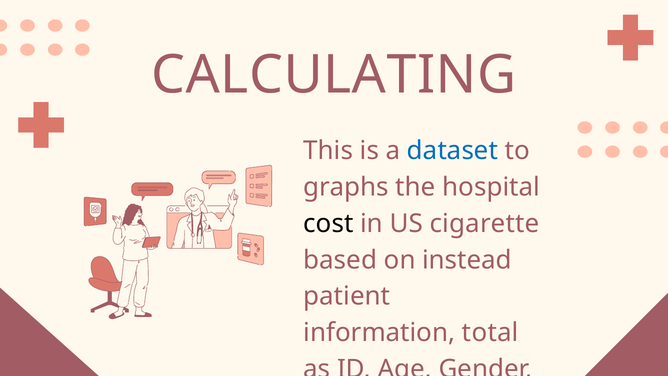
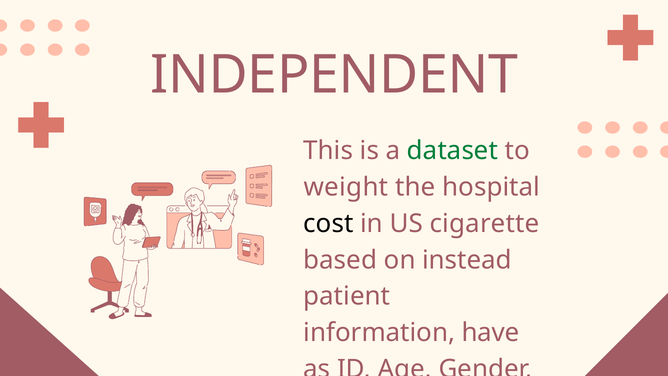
CALCULATING: CALCULATING -> INDEPENDENT (334, 75)
dataset colour: blue -> green (453, 151)
graphs: graphs -> weight (346, 187)
total: total -> have (491, 333)
